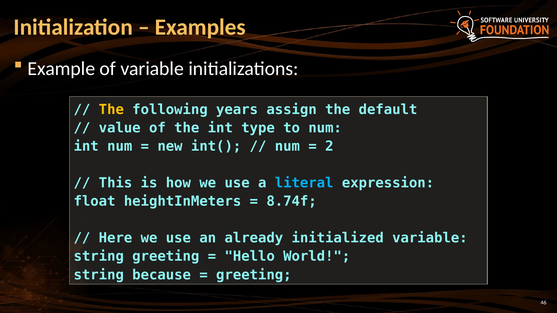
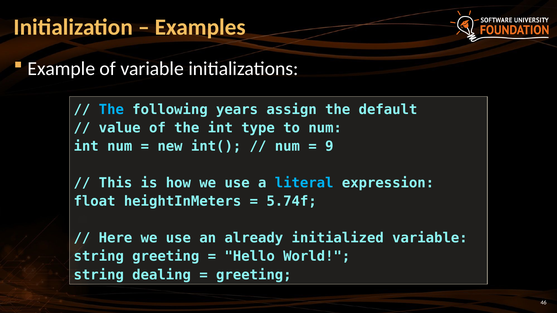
The colour: yellow -> light blue (111, 110)
2: 2 -> 9 (329, 146)
8.74f: 8.74f -> 5.74f (292, 202)
because: because -> dealing (162, 275)
